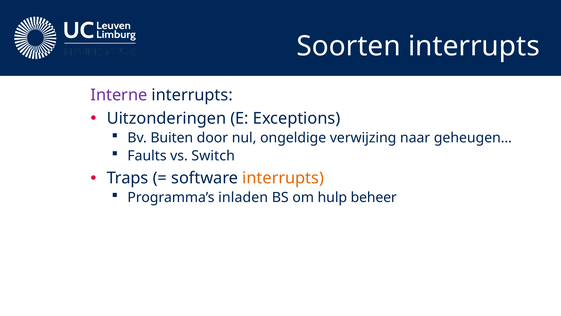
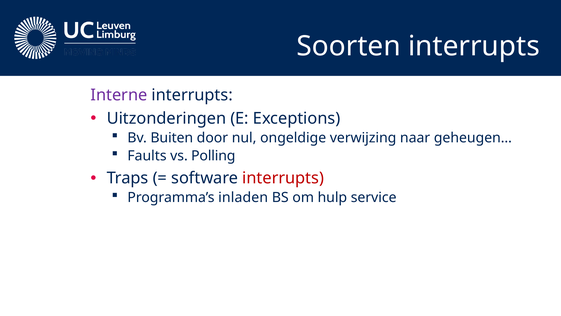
Switch: Switch -> Polling (213, 156)
interrupts colour: orange -> red (283, 178)
beheer: beheer -> service (374, 197)
